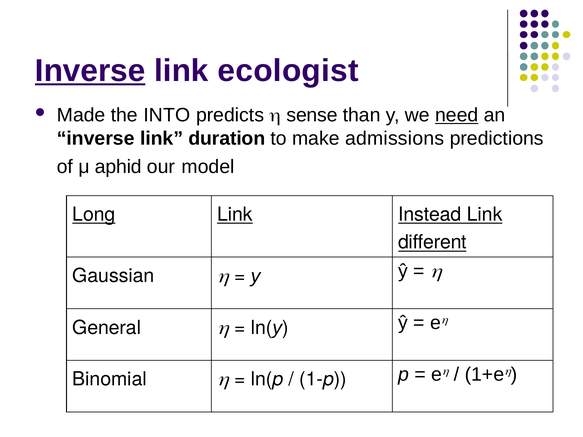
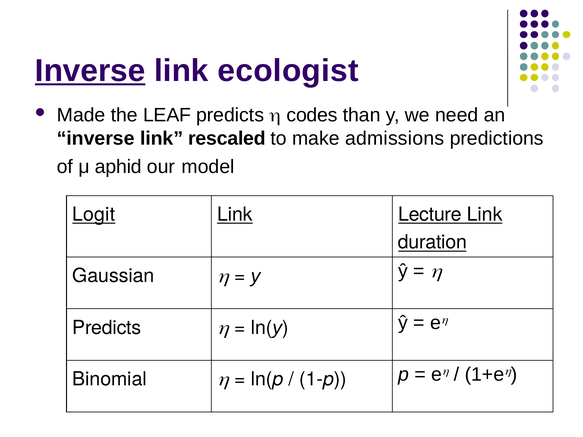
INTO: INTO -> LEAF (167, 115)
sense: sense -> codes (312, 115)
need underline: present -> none (457, 115)
duration: duration -> rescaled (227, 139)
Long: Long -> Logit (94, 214)
Instead: Instead -> Lecture (430, 214)
different: different -> duration (432, 242)
General: General -> Predicts (107, 328)
